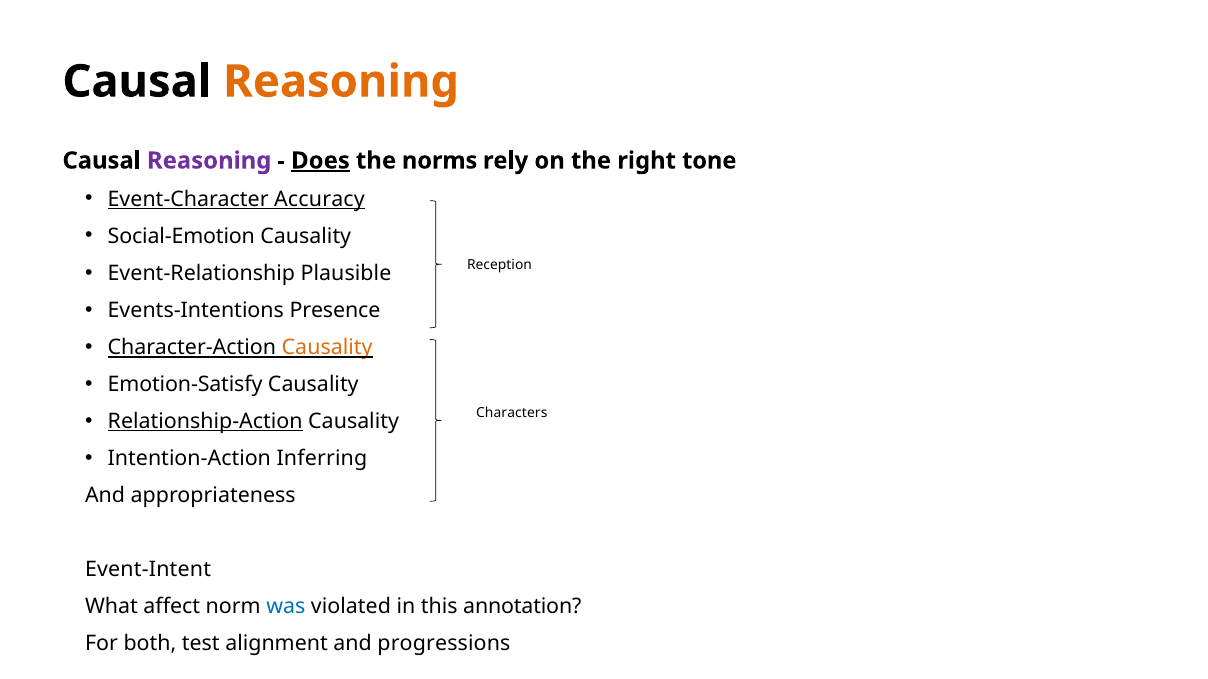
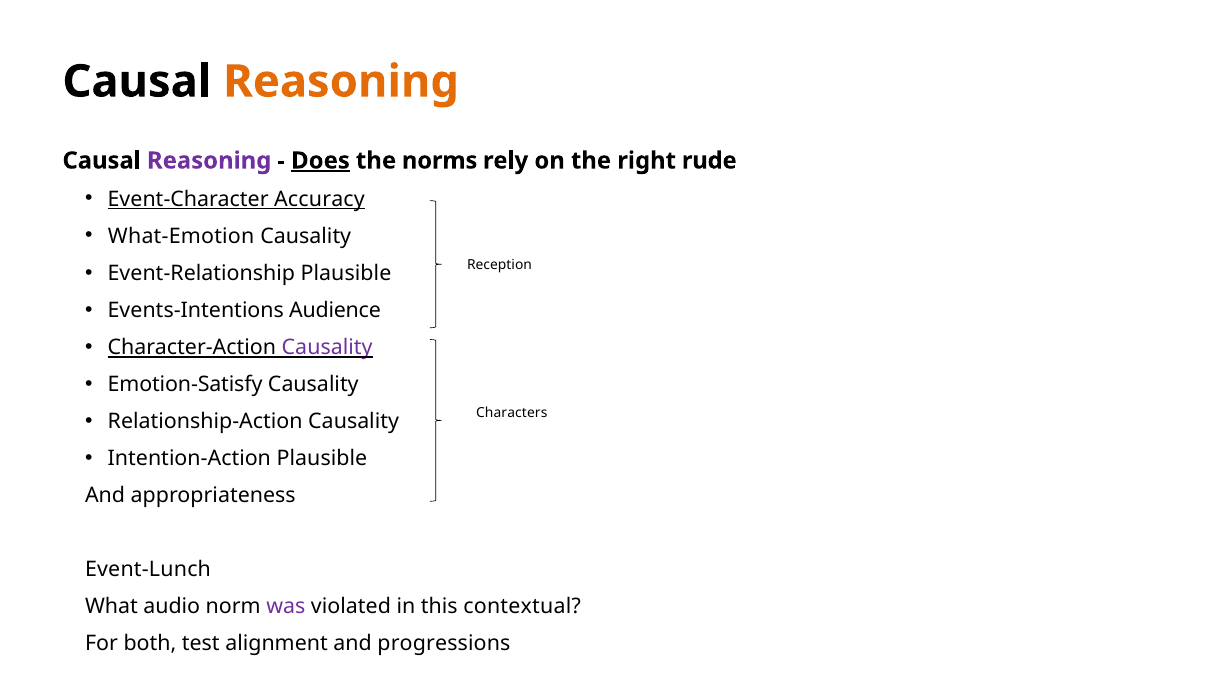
tone: tone -> rude (709, 161)
Social-Emotion: Social-Emotion -> What-Emotion (181, 236)
Presence: Presence -> Audience (335, 310)
Causality colour: orange -> purple (327, 348)
Relationship-Action underline: present -> none (205, 422)
Intention-Action Inferring: Inferring -> Plausible (322, 459)
Event-Intent: Event-Intent -> Event-Lunch (148, 570)
affect: affect -> audio (172, 607)
was colour: blue -> purple (286, 607)
annotation: annotation -> contextual (522, 607)
